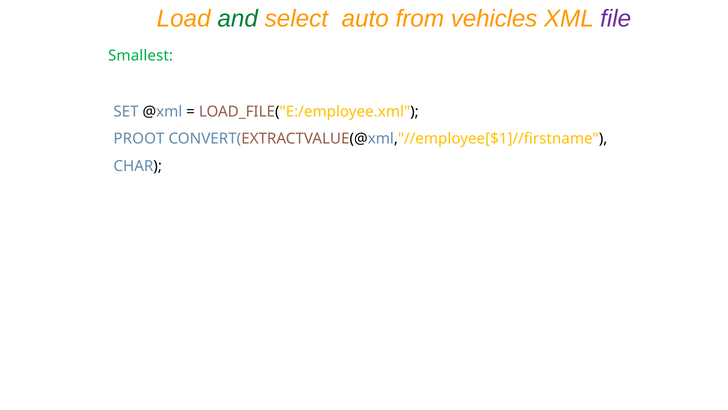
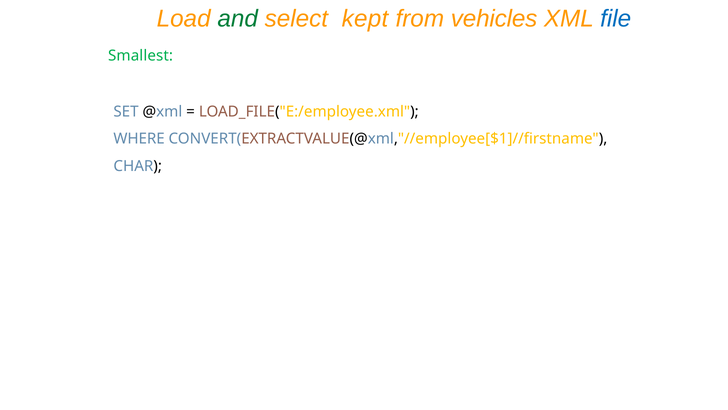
auto: auto -> kept (365, 19)
file colour: purple -> blue (616, 19)
PROOT: PROOT -> WHERE (139, 139)
